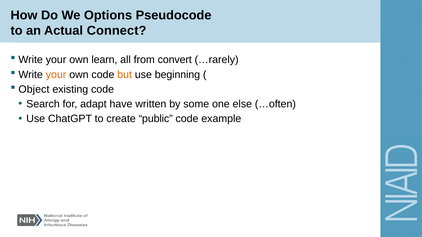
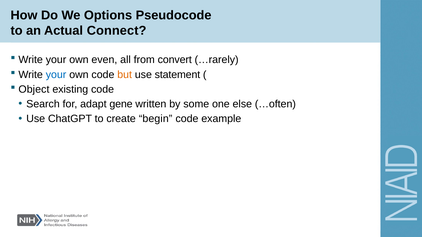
learn: learn -> even (104, 60)
your colour: orange -> blue (56, 75)
beginning: beginning -> statement (177, 75)
have: have -> gene (121, 104)
public: public -> begin (156, 119)
